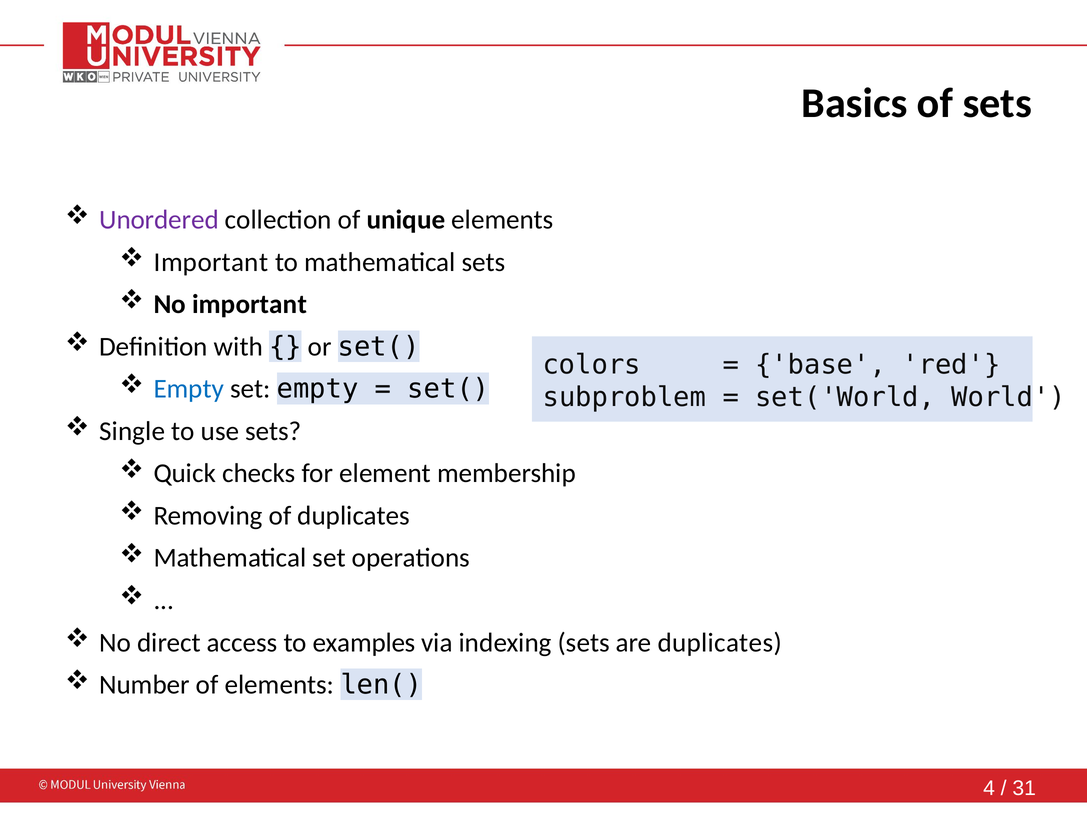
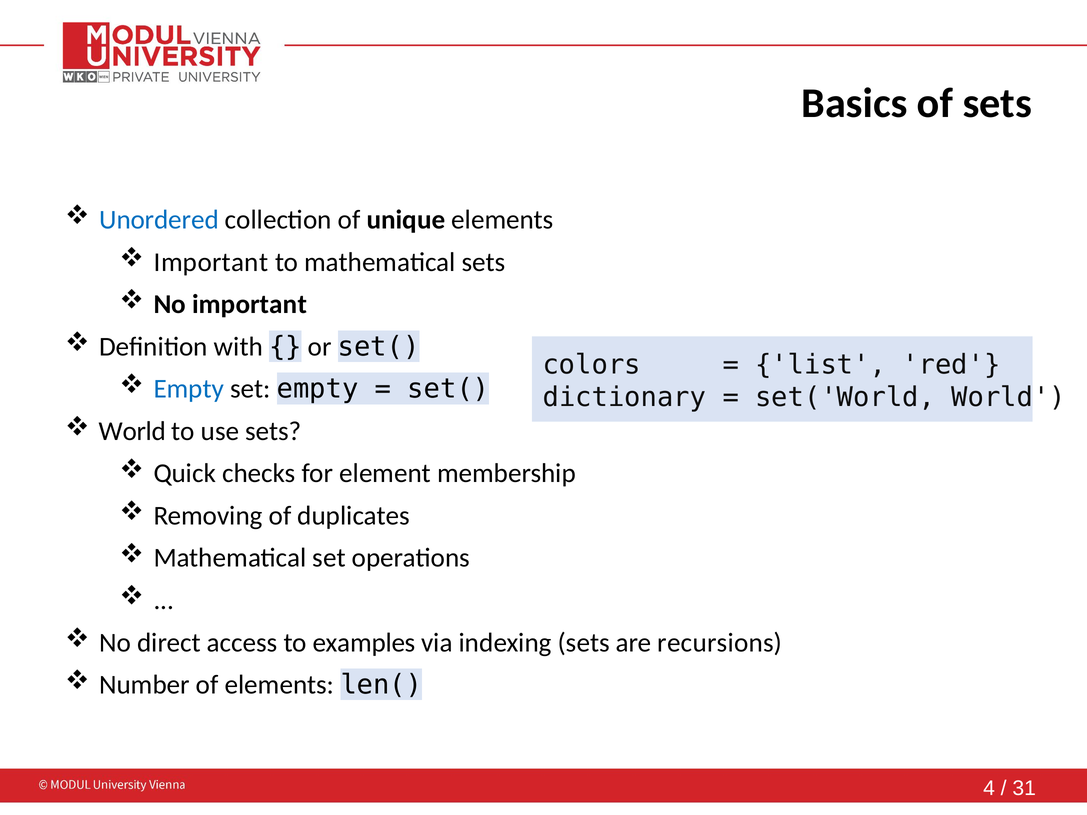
Unordered colour: purple -> blue (159, 220)
base: base -> list (821, 365)
subproblem: subproblem -> dictionary (624, 397)
Single: Single -> World (132, 431)
are duplicates: duplicates -> recursions (720, 643)
